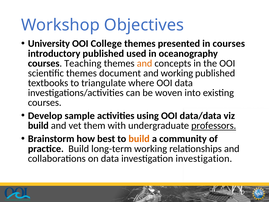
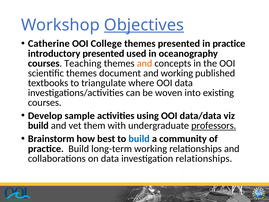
Objectives underline: none -> present (144, 25)
University: University -> Catherine (49, 44)
in courses: courses -> practice (229, 44)
introductory published: published -> presented (103, 53)
build colour: orange -> blue (139, 139)
investigation investigation: investigation -> relationships (204, 158)
